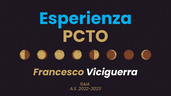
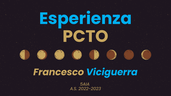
Viciguerra colour: white -> light blue (112, 72)
